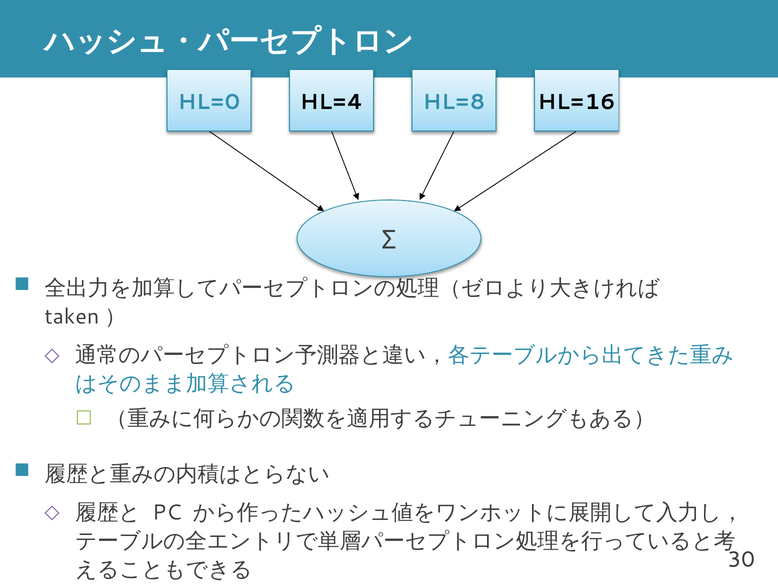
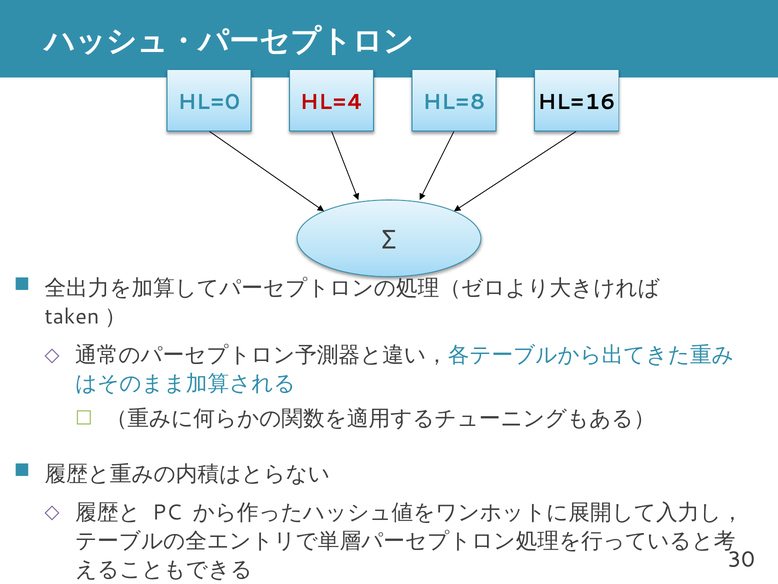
HL=4 colour: black -> red (331, 102)
